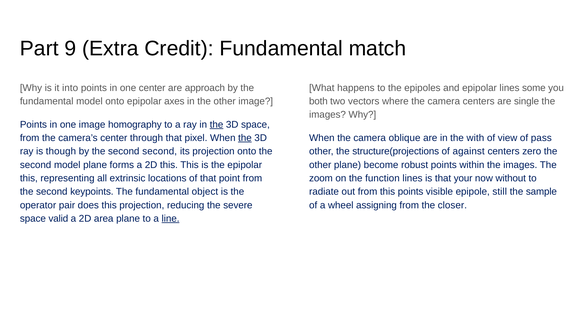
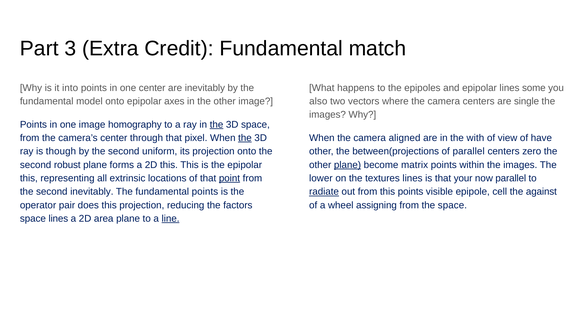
9: 9 -> 3 (70, 48)
are approach: approach -> inevitably (205, 88)
both: both -> also (318, 101)
oblique: oblique -> aligned (405, 138)
pass: pass -> have (541, 138)
second second: second -> uniform (160, 151)
structure(projections: structure(projections -> between(projections (396, 151)
of against: against -> parallel (469, 151)
second model: model -> robust (67, 165)
plane underline: none -> present (348, 165)
robust: robust -> matrix (415, 165)
point underline: none -> present (229, 178)
zoom: zoom -> lower (321, 178)
function: function -> textures (382, 178)
now without: without -> parallel (511, 178)
second keypoints: keypoints -> inevitably (92, 192)
fundamental object: object -> points (205, 192)
radiate underline: none -> present (324, 192)
still: still -> cell (500, 192)
sample: sample -> against (541, 192)
severe: severe -> factors (238, 205)
the closer: closer -> space (452, 205)
space valid: valid -> lines (58, 219)
